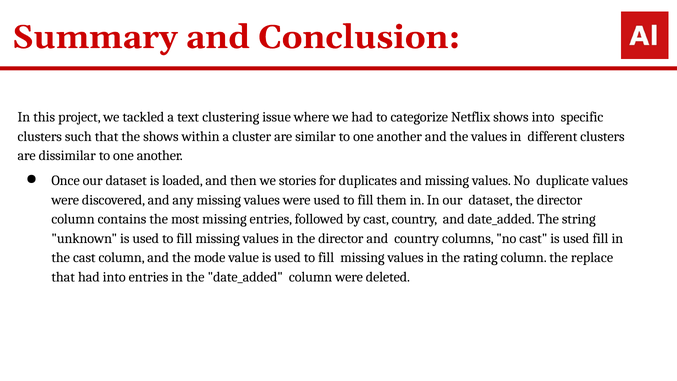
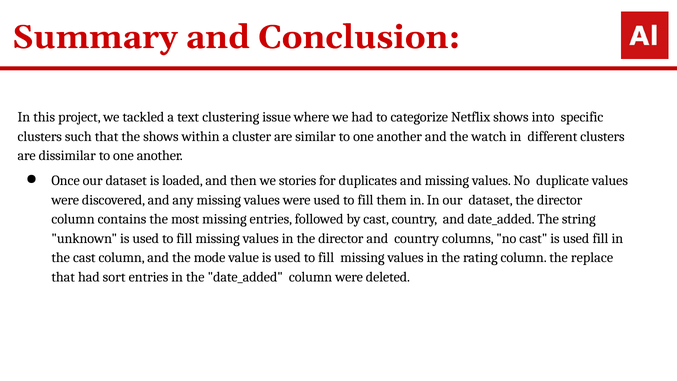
the values: values -> watch (489, 136)
had into: into -> sort (114, 277)
